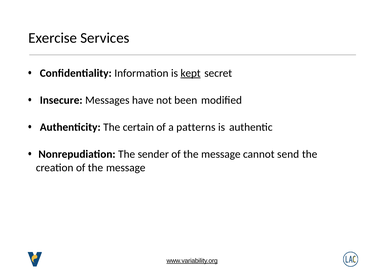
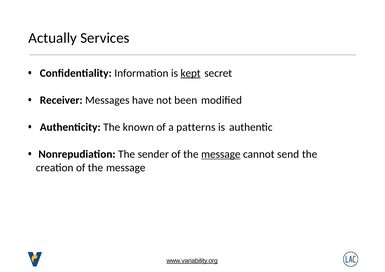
Exercise: Exercise -> Actually (53, 38)
Insecure: Insecure -> Receiver (61, 100)
certain: certain -> known (138, 127)
message underline: none -> present (221, 154)
